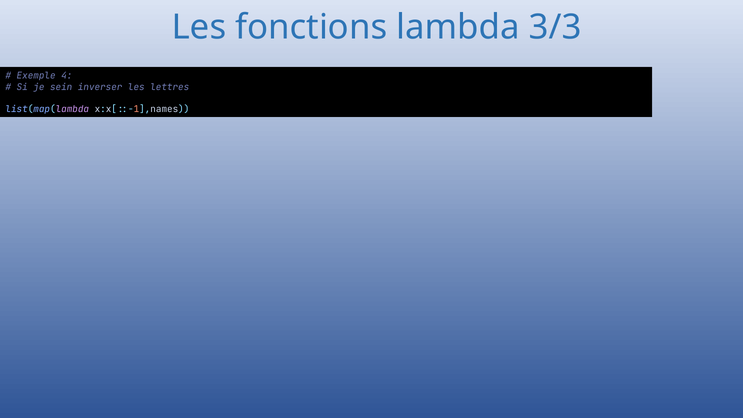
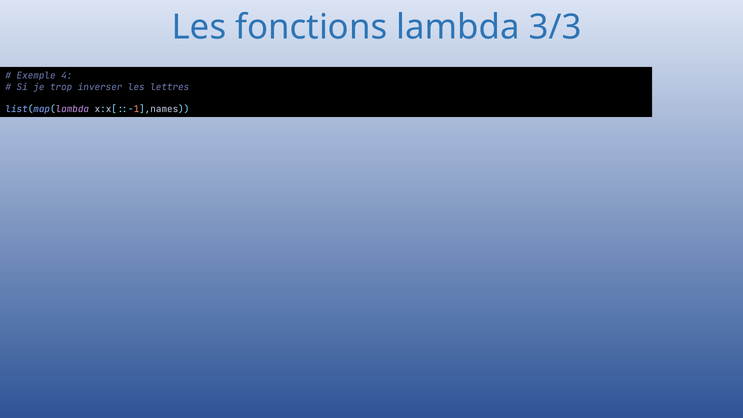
sein: sein -> trop (61, 87)
